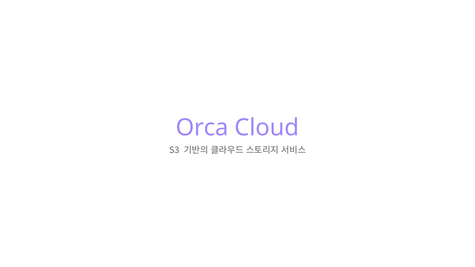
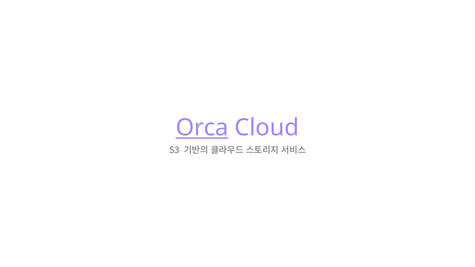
Orca underline: none -> present (202, 128)
